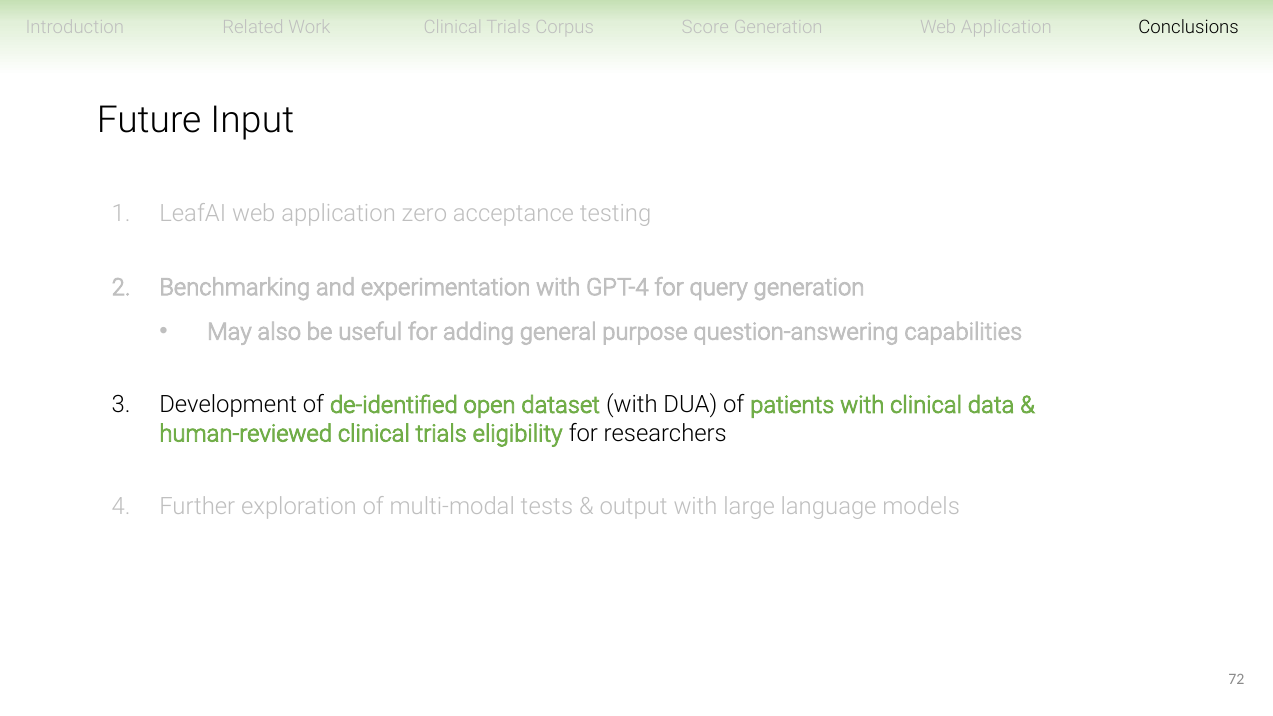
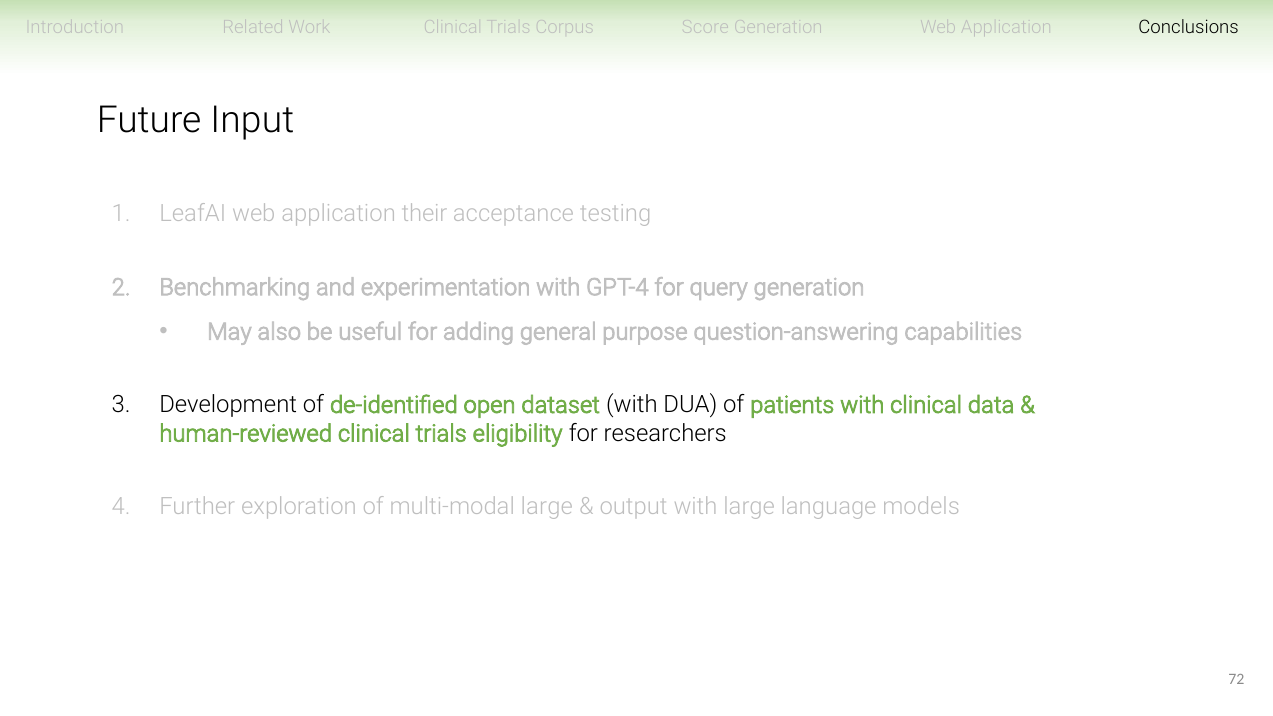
zero: zero -> their (425, 214)
multi-modal tests: tests -> large (547, 507)
